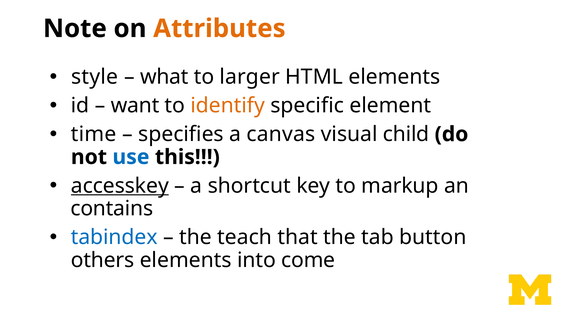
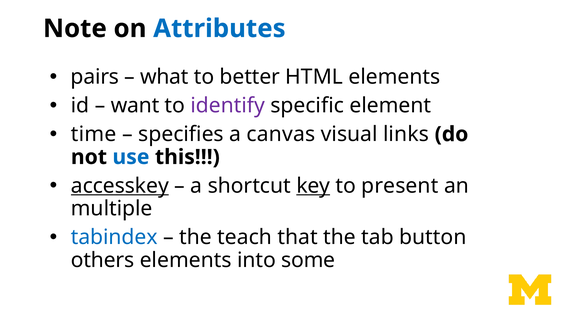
Attributes colour: orange -> blue (219, 29)
style: style -> pairs (95, 77)
larger: larger -> better (250, 77)
identify colour: orange -> purple (228, 106)
child: child -> links (406, 134)
key underline: none -> present (313, 186)
markup: markup -> present (400, 186)
contains: contains -> multiple (112, 209)
come: come -> some (308, 260)
